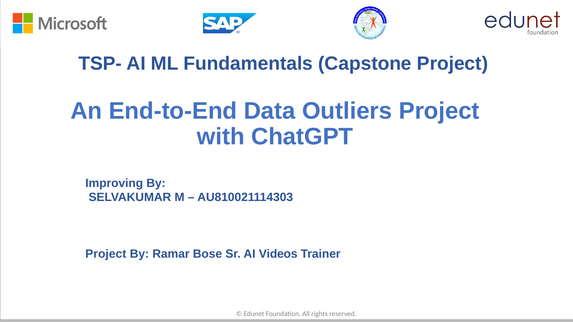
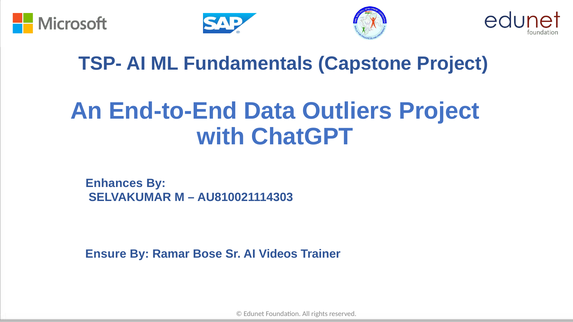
Improving: Improving -> Enhances (114, 183)
Project: Project -> Ensure (106, 254)
